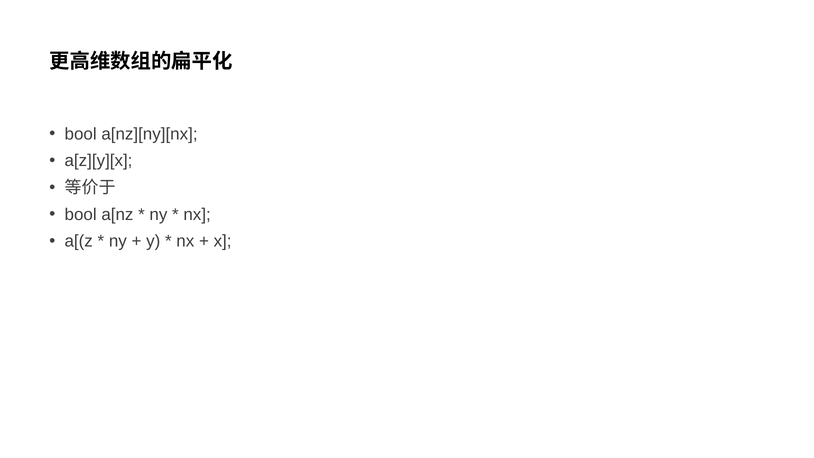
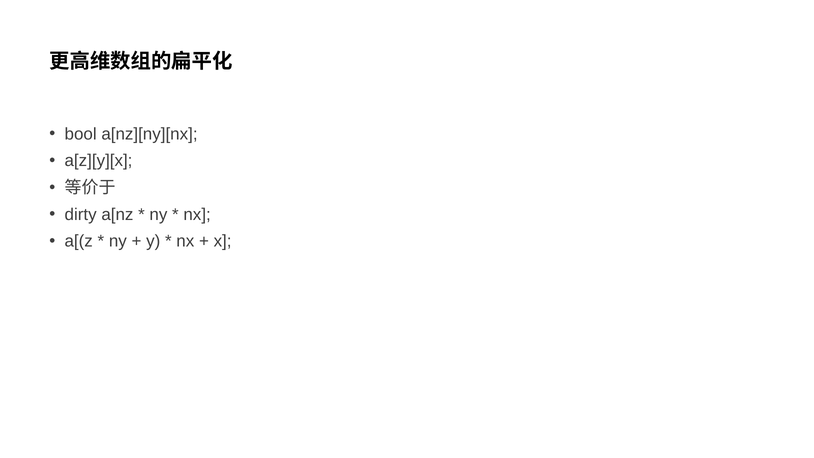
bool: bool -> dirty (81, 214)
